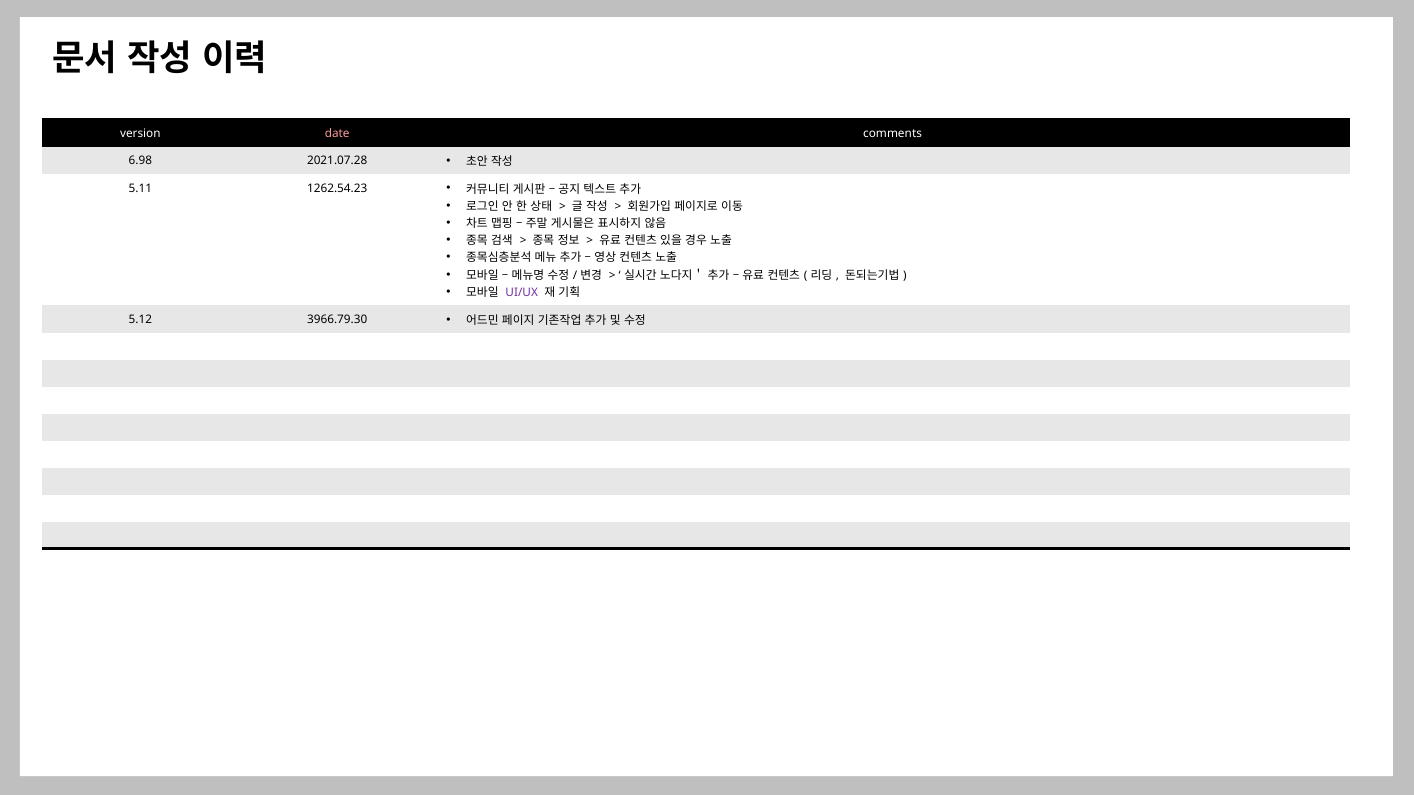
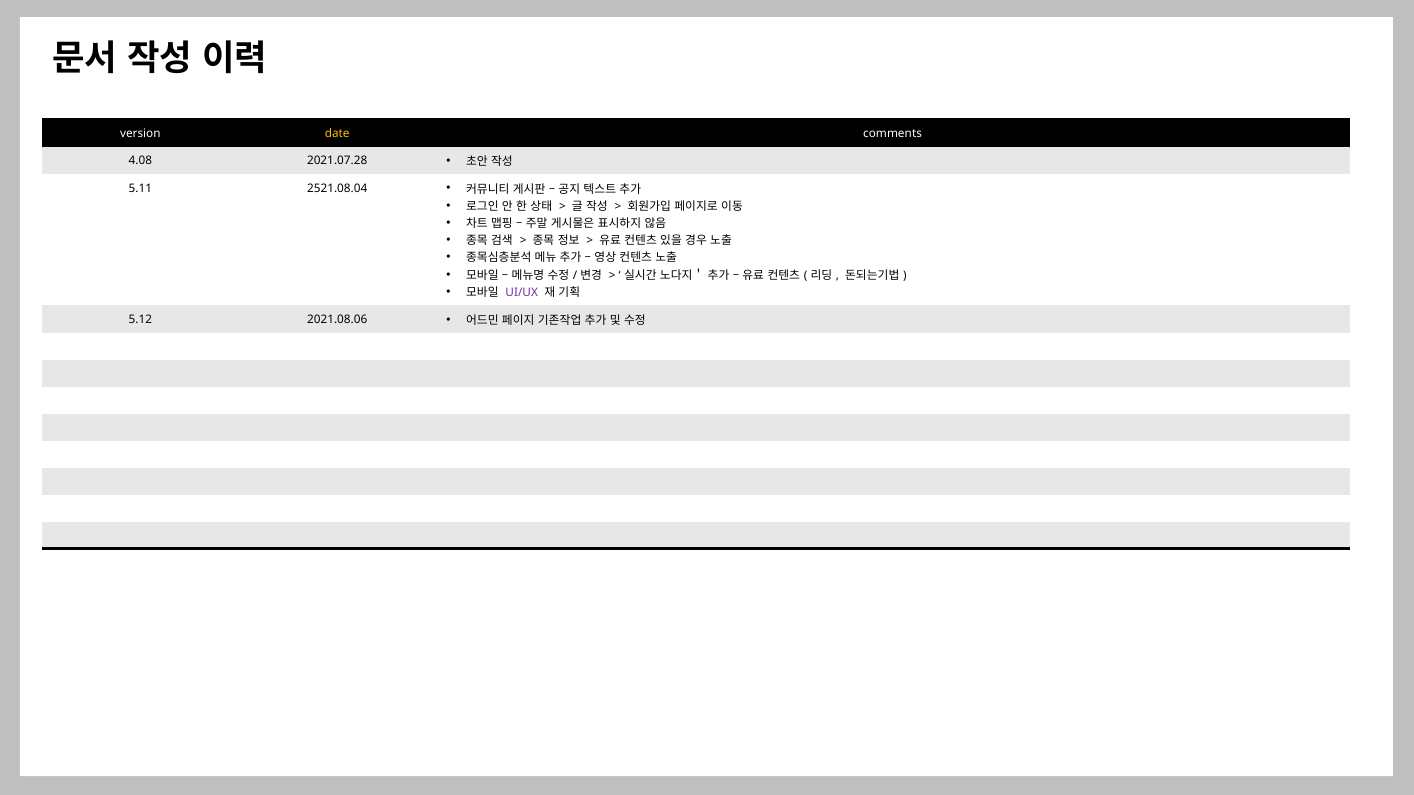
date colour: pink -> yellow (337, 133)
6.98: 6.98 -> 4.08 (140, 160)
1262.54.23: 1262.54.23 -> 2521.08.04 (337, 188)
3966.79.30: 3966.79.30 -> 2021.08.06 (337, 320)
